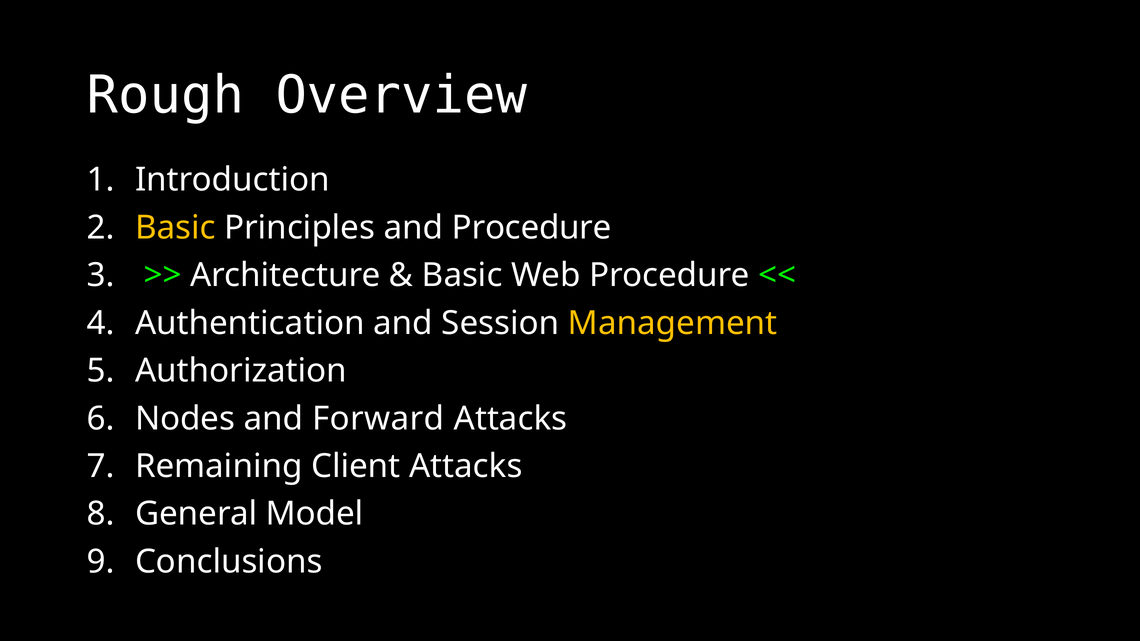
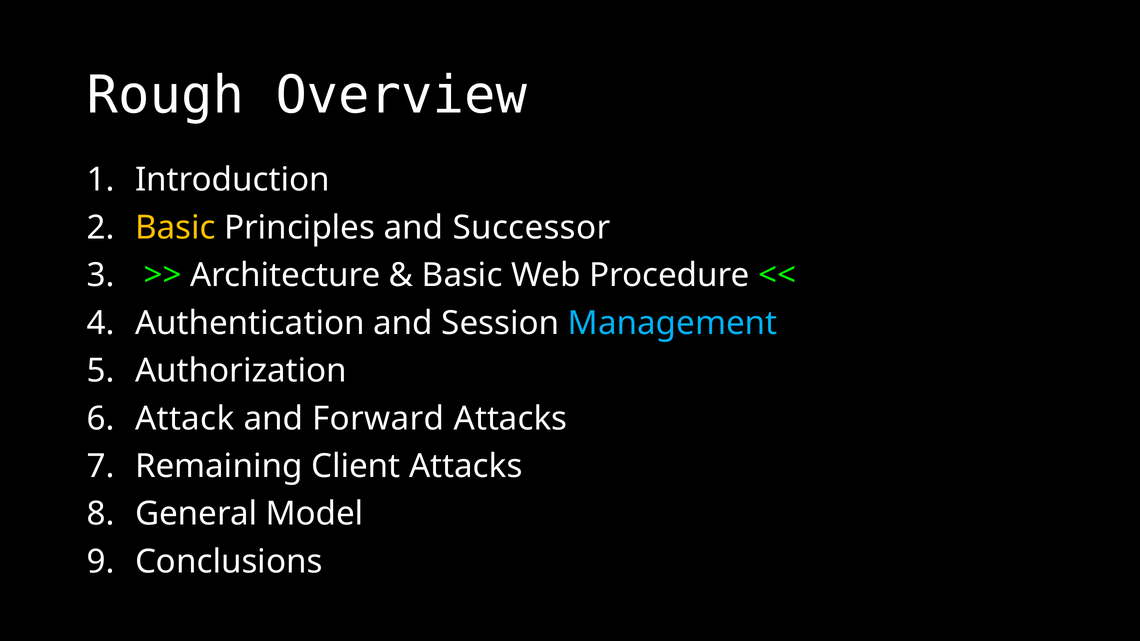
and Procedure: Procedure -> Successor (531, 228)
Management colour: yellow -> light blue (673, 323)
Nodes: Nodes -> Attack (185, 419)
